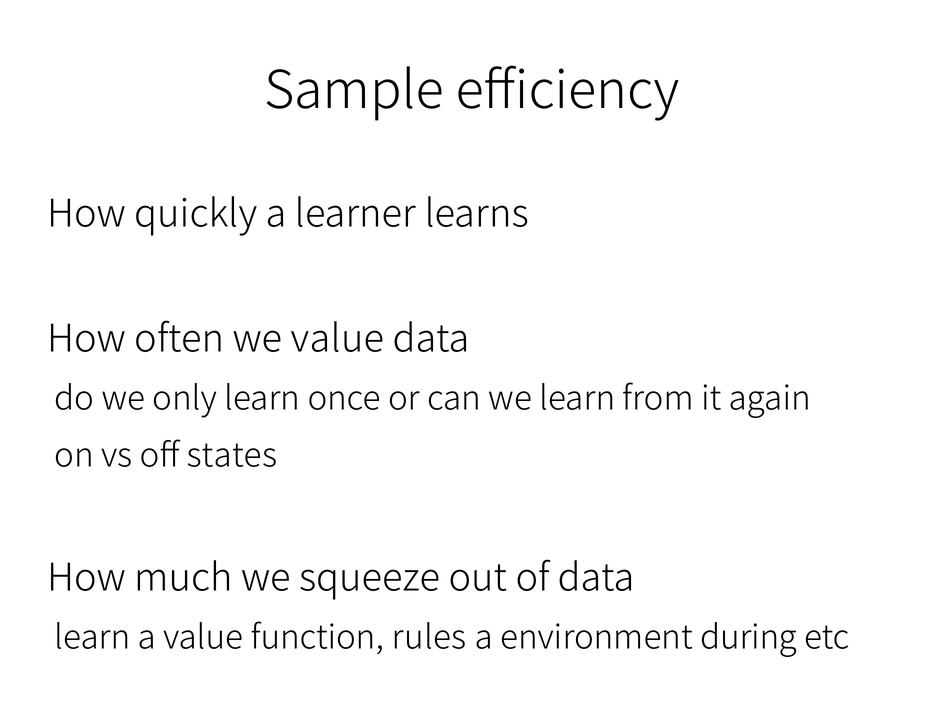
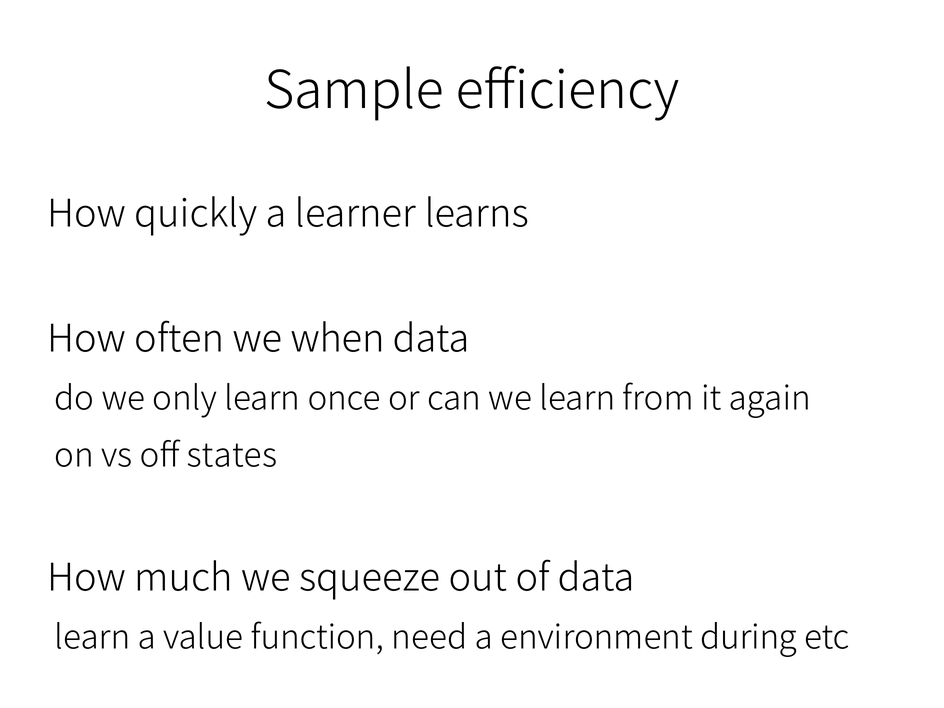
we value: value -> when (338, 339)
rules: rules -> need (429, 637)
